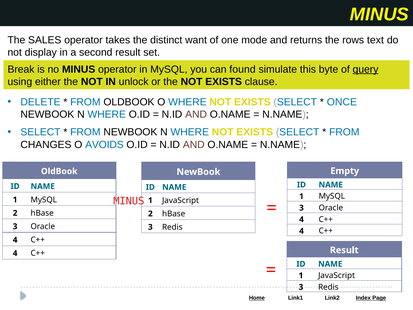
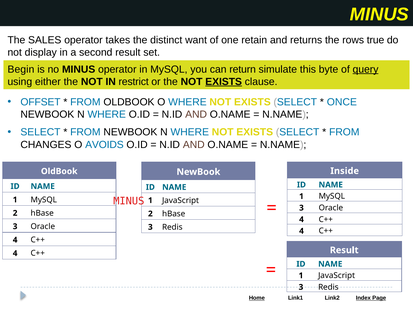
mode: mode -> retain (254, 40)
text: text -> true (376, 40)
Break: Break -> Begin (21, 69)
found: found -> return (243, 69)
unlock: unlock -> restrict (134, 82)
EXISTS underline: none -> present (224, 82)
DELETE: DELETE -> OFFSET (41, 102)
Empty: Empty -> Inside (345, 171)
